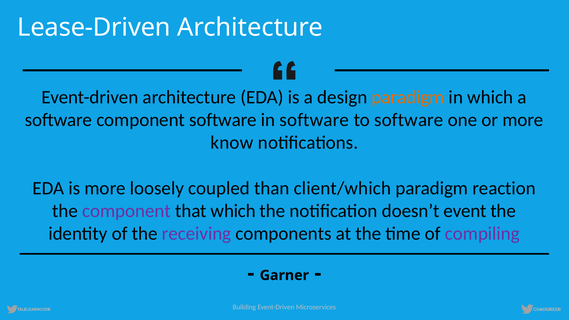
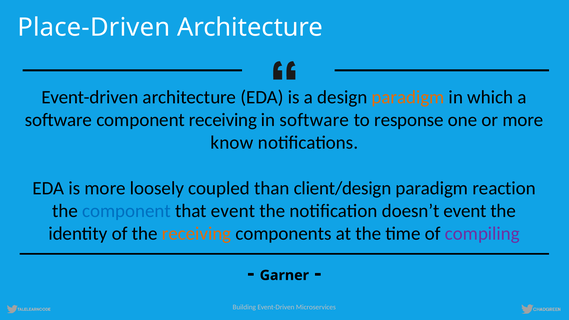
Lease-Driven: Lease-Driven -> Place-Driven (94, 27)
component software: software -> receiving (223, 120)
to software: software -> response (409, 120)
client/which: client/which -> client/design (343, 188)
component colour: purple -> blue (126, 211)
that which: which -> event (233, 211)
receiving colour: purple -> orange (197, 234)
